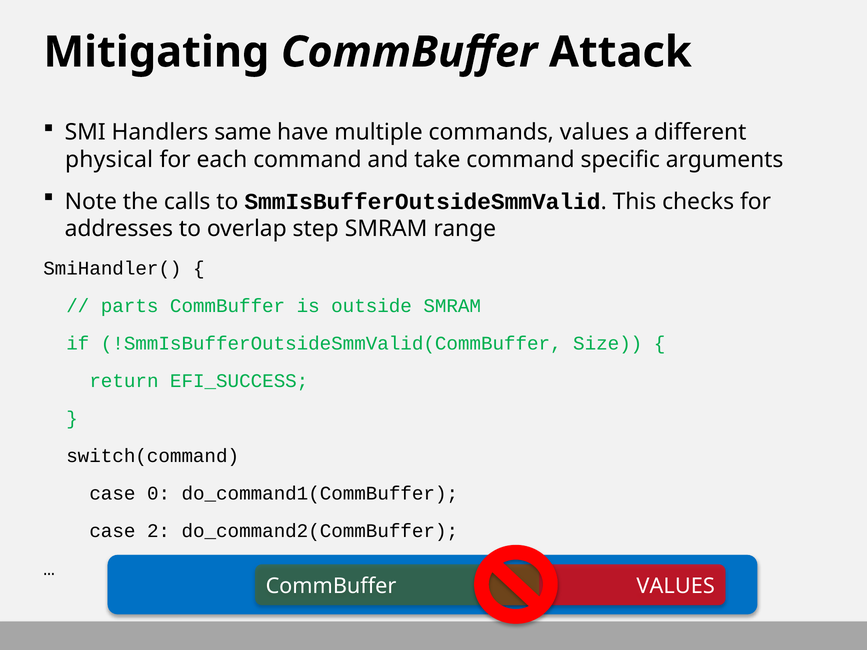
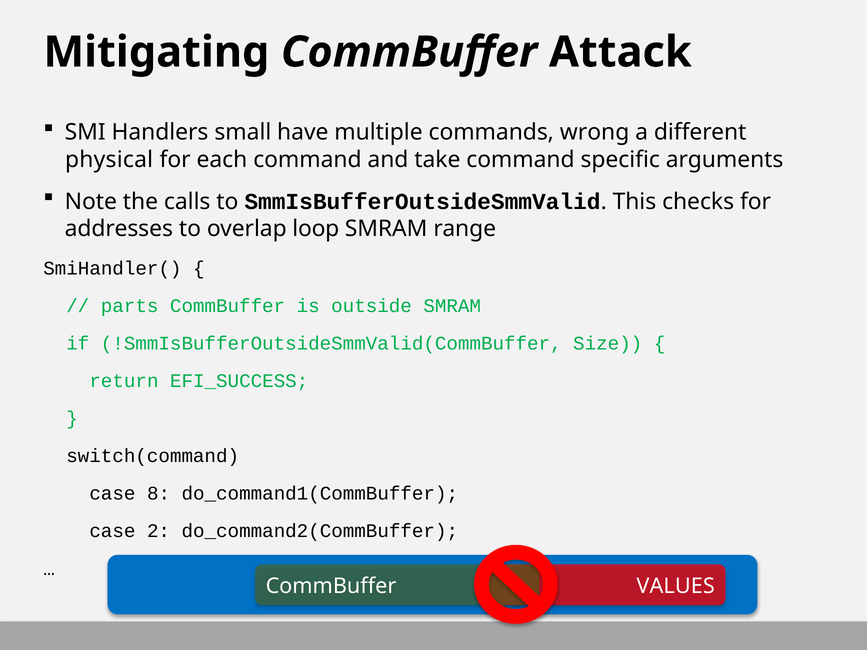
same: same -> small (243, 132)
commands values: values -> wrong (595, 132)
step: step -> loop (316, 229)
0: 0 -> 8 (159, 494)
